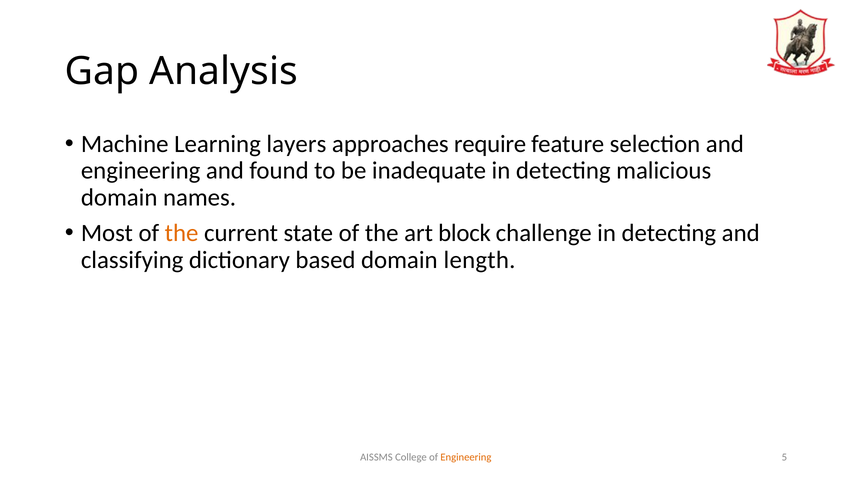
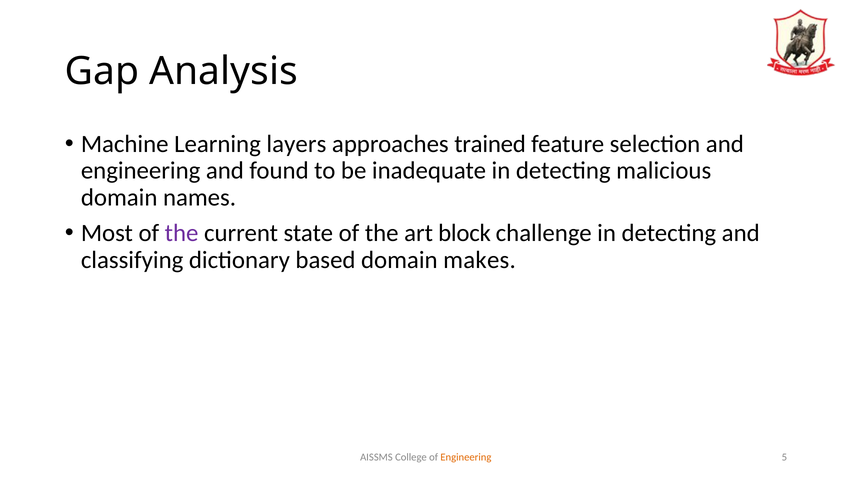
require: require -> trained (490, 144)
the colour: orange -> purple (182, 233)
length: length -> makes (480, 260)
